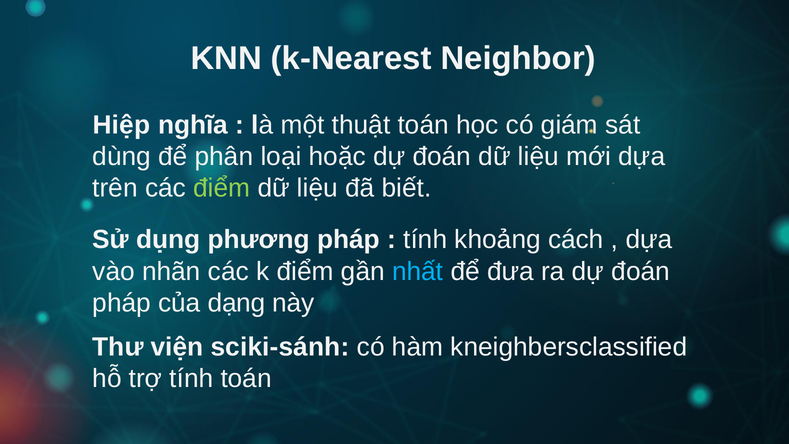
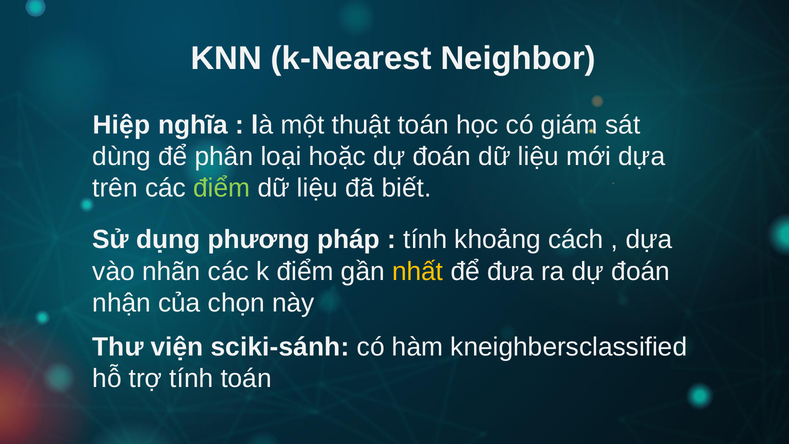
nhất colour: light blue -> yellow (418, 271)
pháp: pháp -> nhận (122, 303)
dạng: dạng -> chọn (236, 303)
